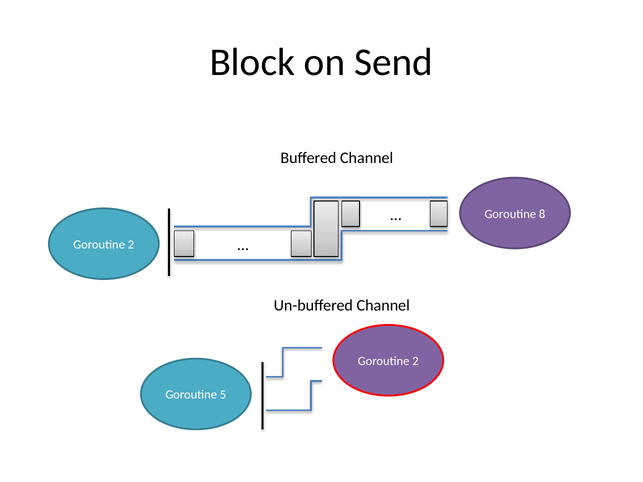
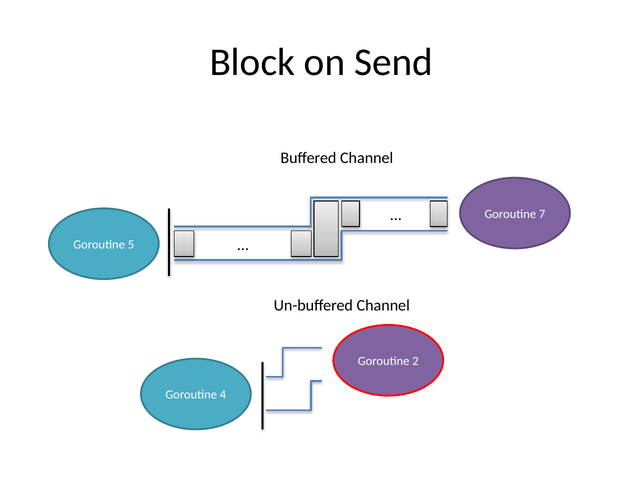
8: 8 -> 7 (542, 214)
2: 2 -> 5 (131, 245)
5: 5 -> 4 (223, 395)
